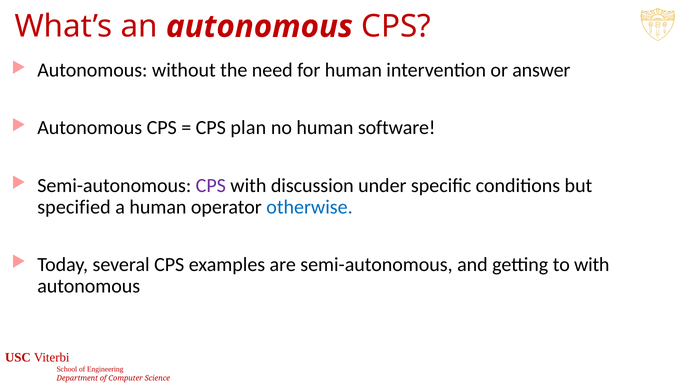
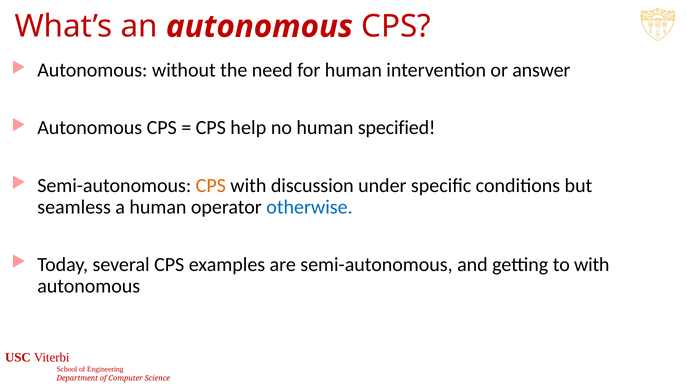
plan: plan -> help (248, 128)
software: software -> specified (397, 128)
CPS colour: purple -> orange (211, 185)
specified: specified -> seamless (74, 207)
